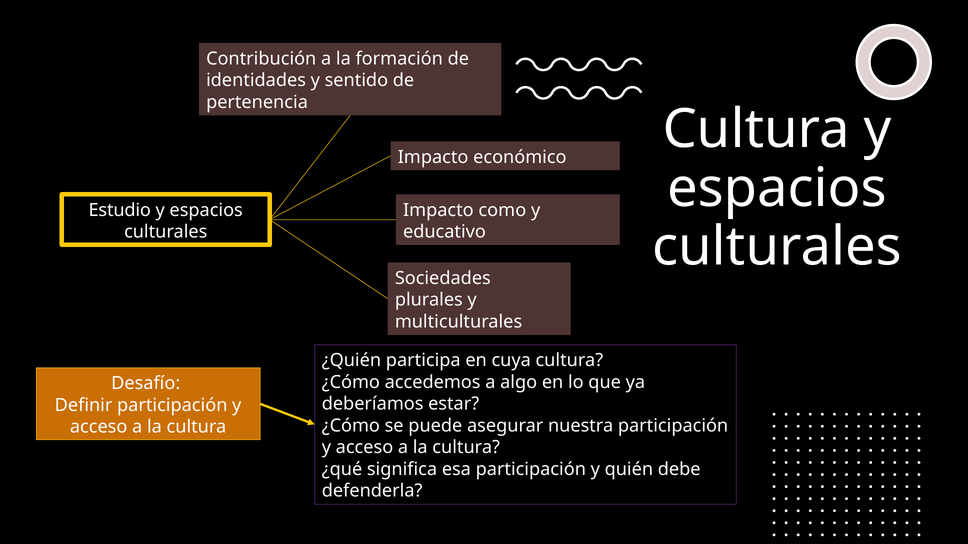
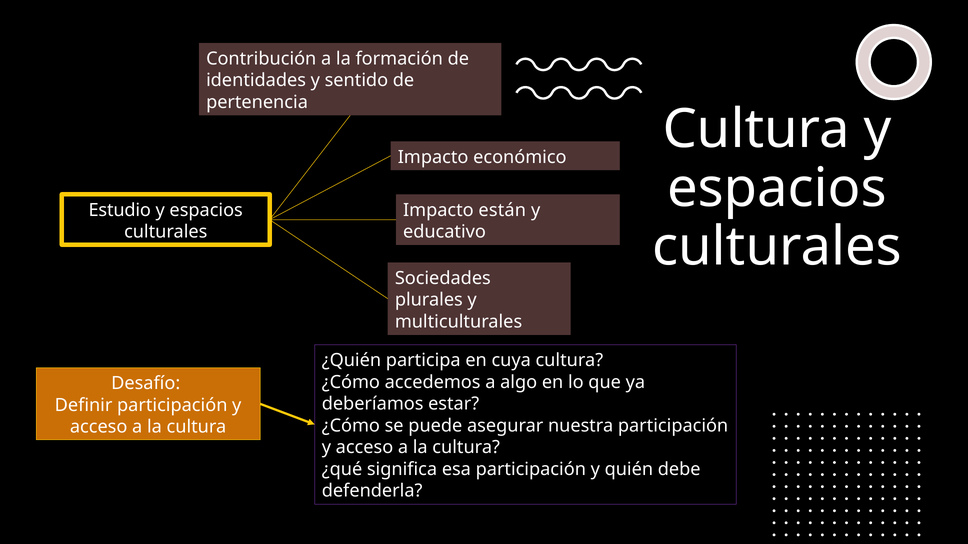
como: como -> están (502, 210)
